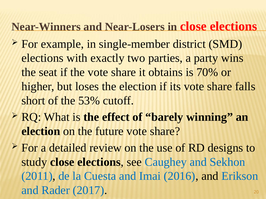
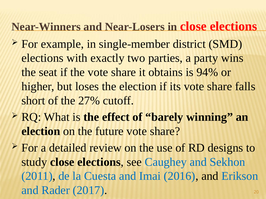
70%: 70% -> 94% (207, 72)
53%: 53% -> 27% (89, 101)
